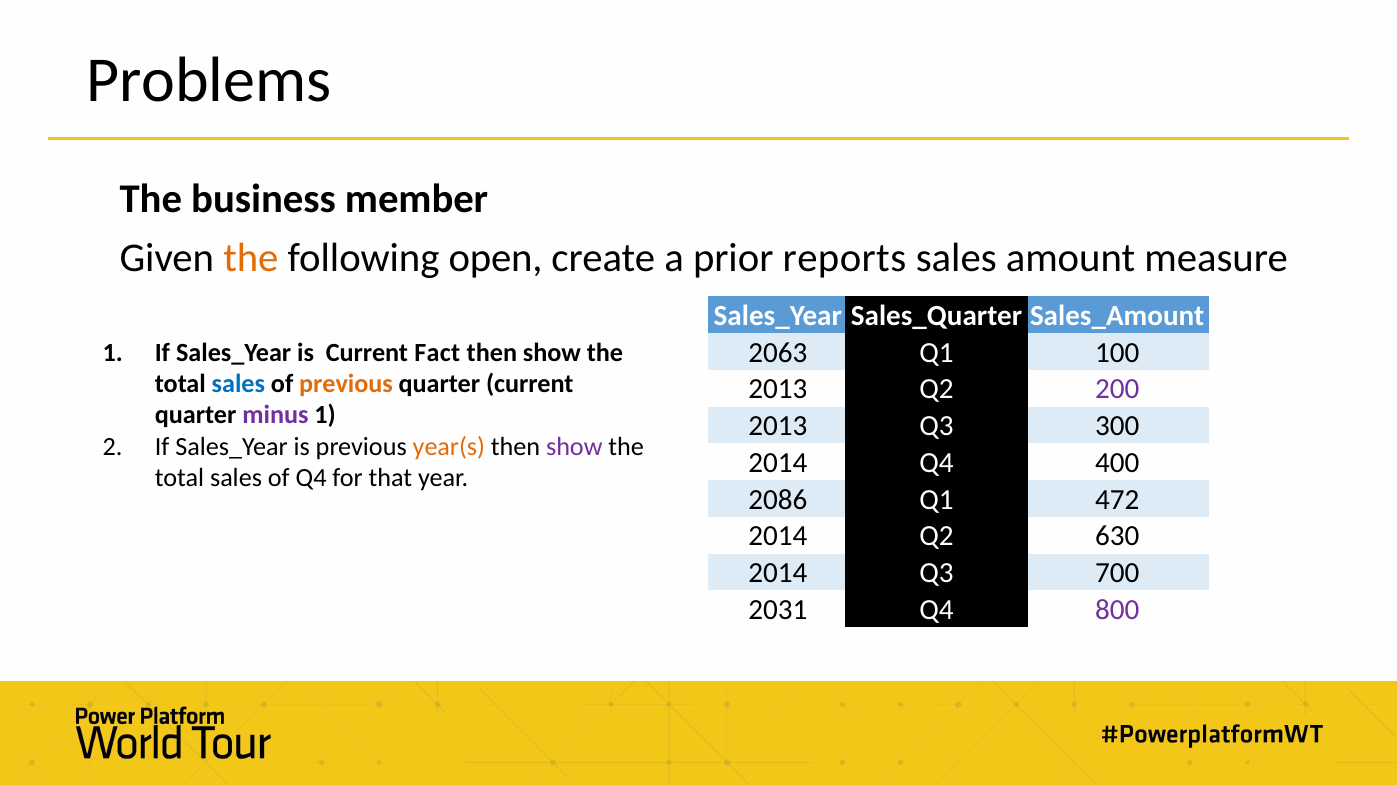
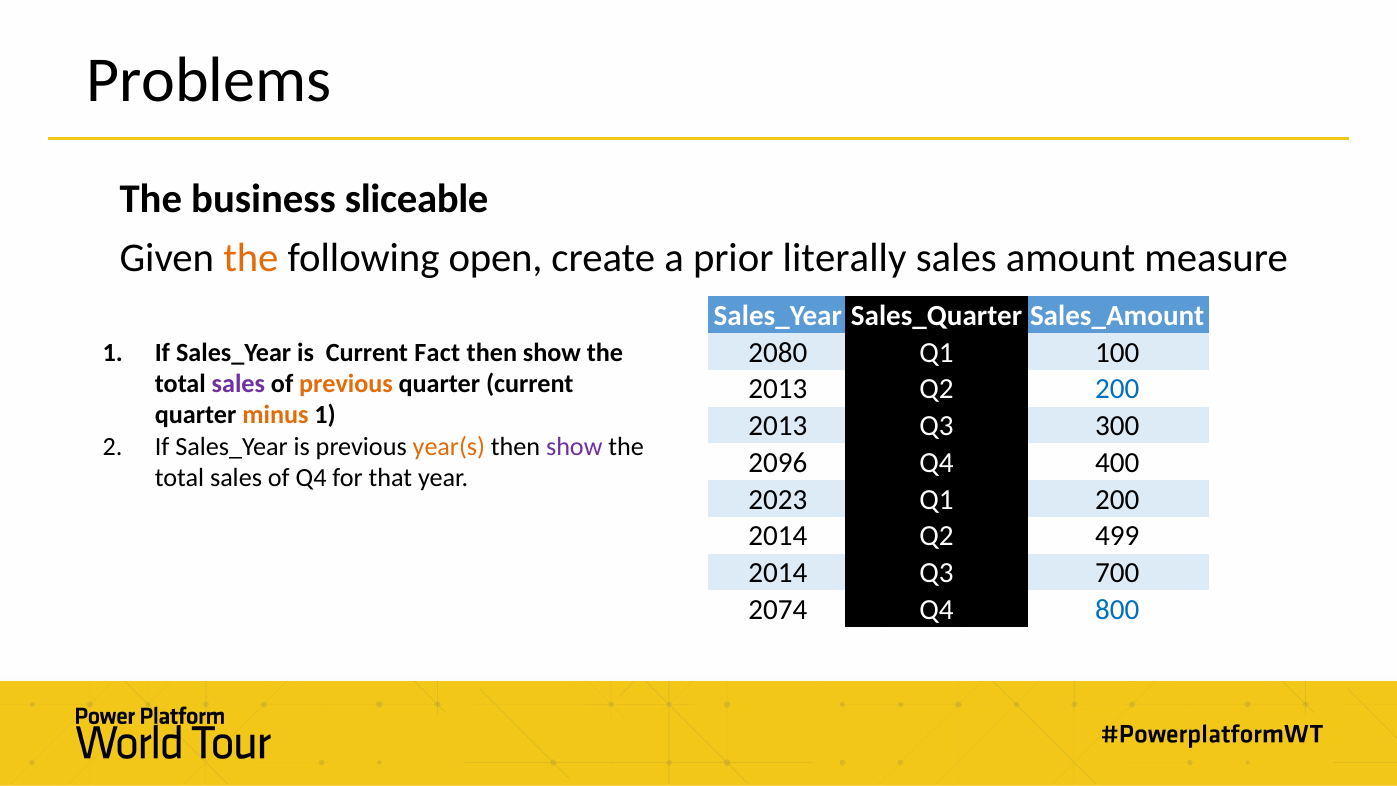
member: member -> sliceable (417, 199)
reports: reports -> literally (845, 258)
2063: 2063 -> 2080 (778, 352)
sales colour: blue -> purple (238, 384)
200 colour: purple -> blue (1117, 389)
minus colour: purple -> orange (275, 415)
2014: 2014 -> 2096 (778, 463)
2086: 2086 -> 2023 (778, 499)
Q1 472: 472 -> 200 (1117, 499)
630: 630 -> 499 (1117, 536)
2031: 2031 -> 2074 (778, 610)
800 colour: purple -> blue (1117, 610)
